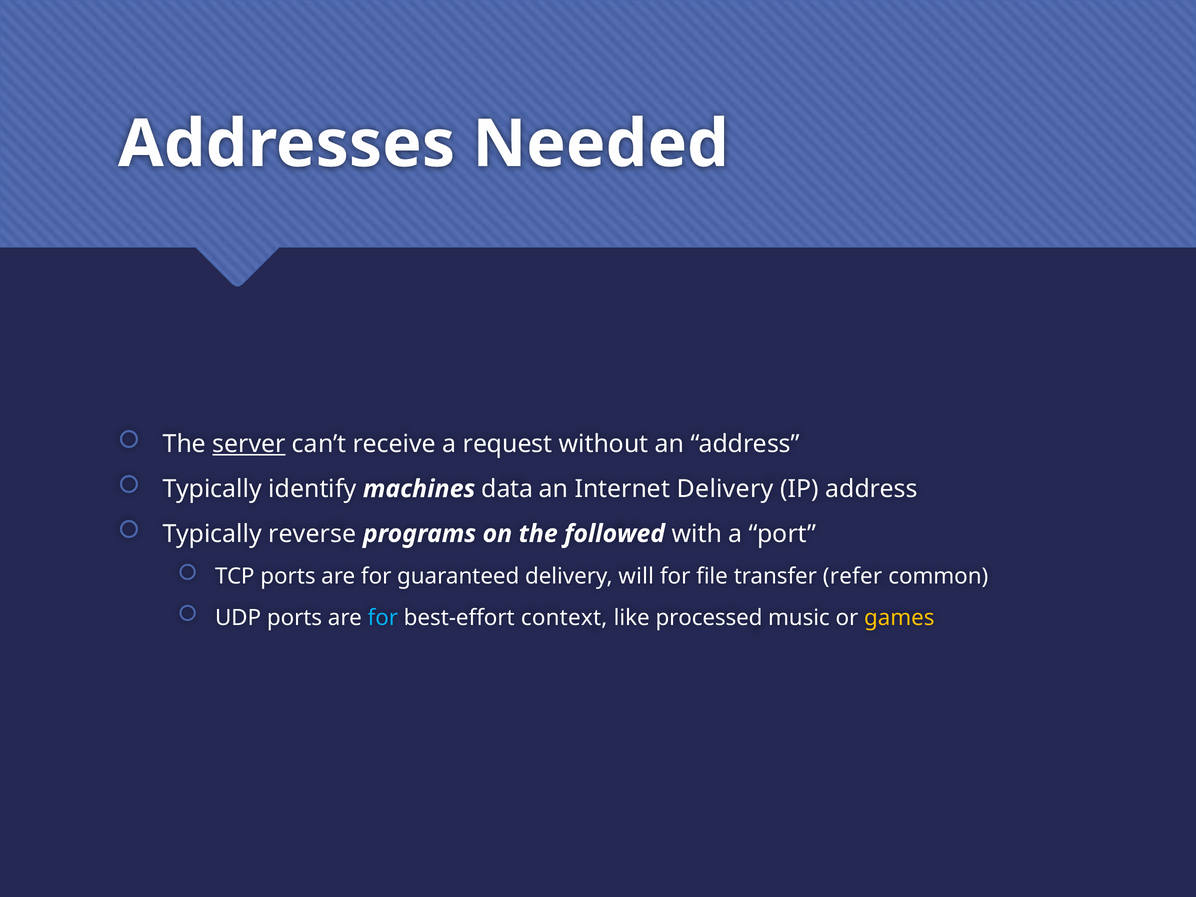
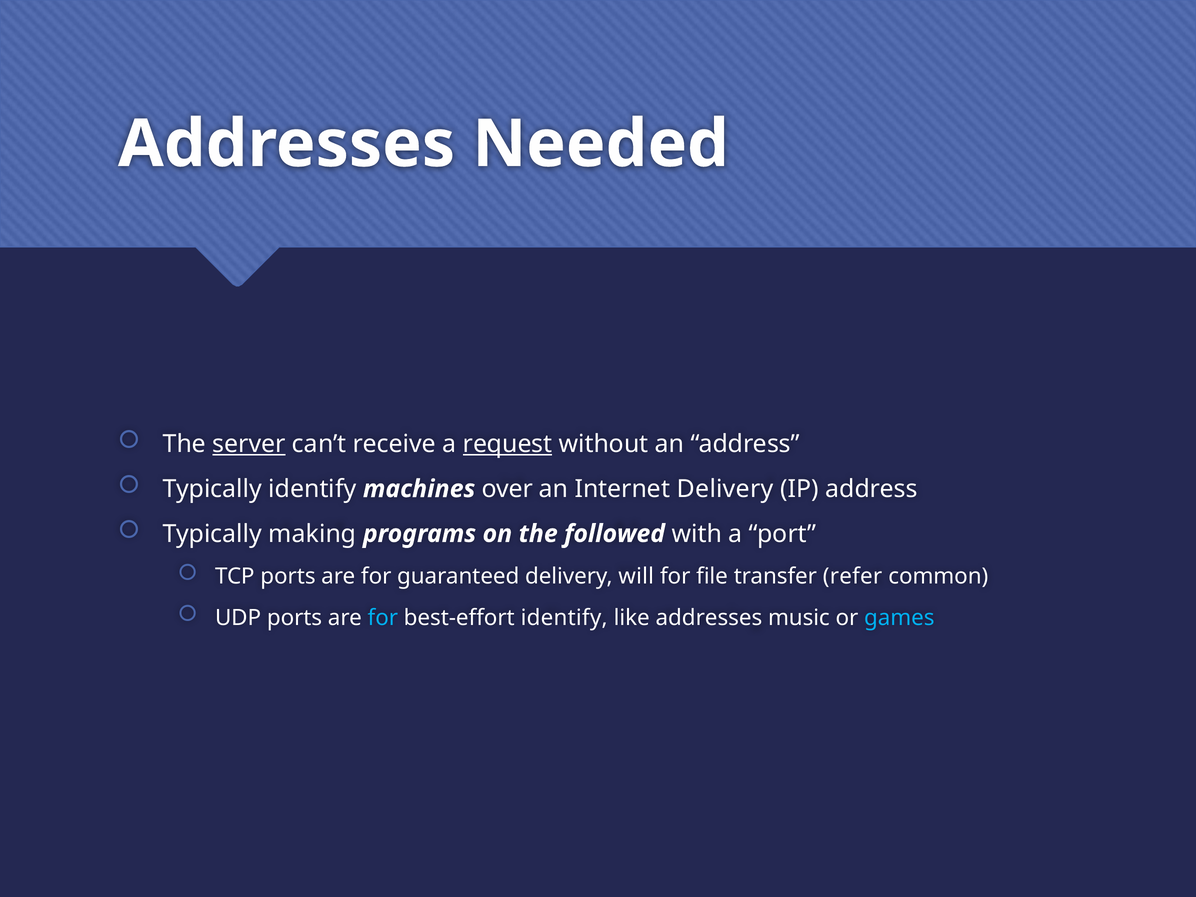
request underline: none -> present (508, 444)
data: data -> over (507, 489)
reverse: reverse -> making (312, 534)
best-effort context: context -> identify (564, 618)
like processed: processed -> addresses (709, 618)
games colour: yellow -> light blue (899, 618)
